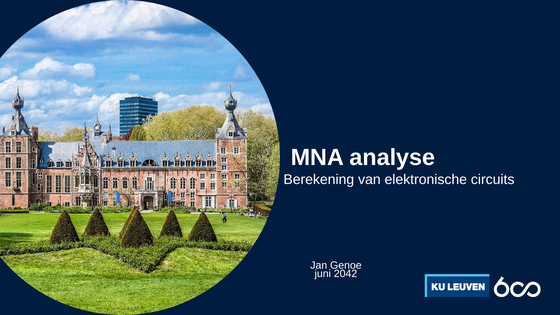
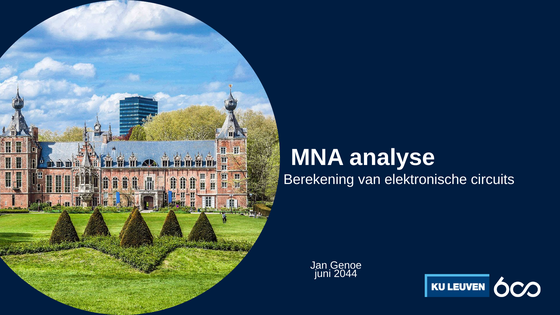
2042: 2042 -> 2044 (346, 274)
